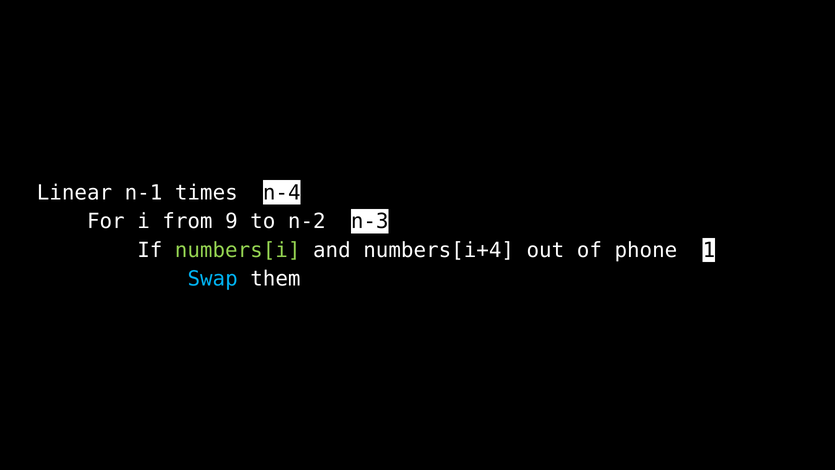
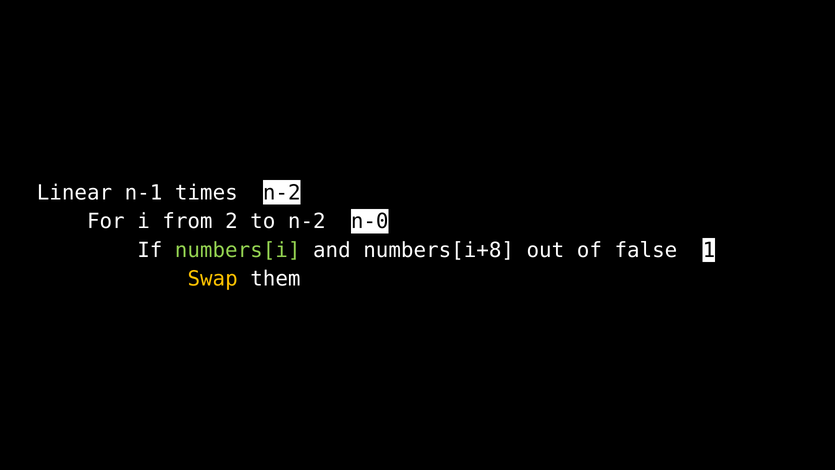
times n-4: n-4 -> n-2 (282, 193)
9: 9 -> 2 (231, 221)
n-3: n-3 -> n-0 (370, 221)
numbers[i+4: numbers[i+4 -> numbers[i+8 (439, 250)
phone: phone -> false (646, 250)
Swap colour: light blue -> yellow (213, 279)
